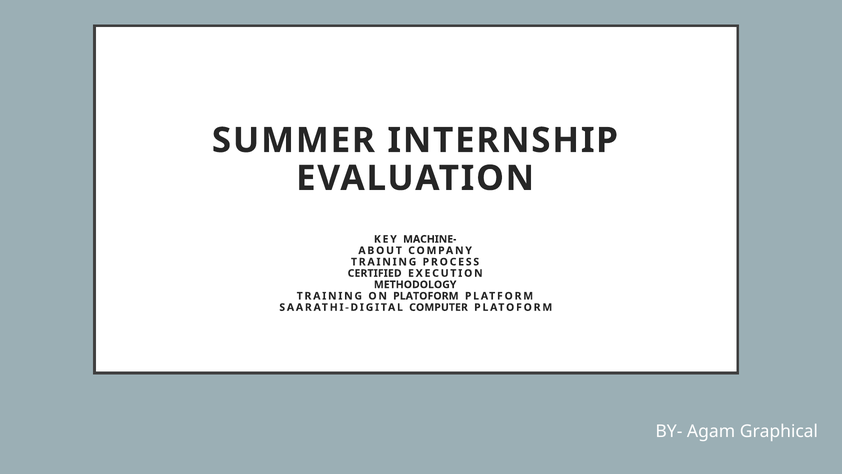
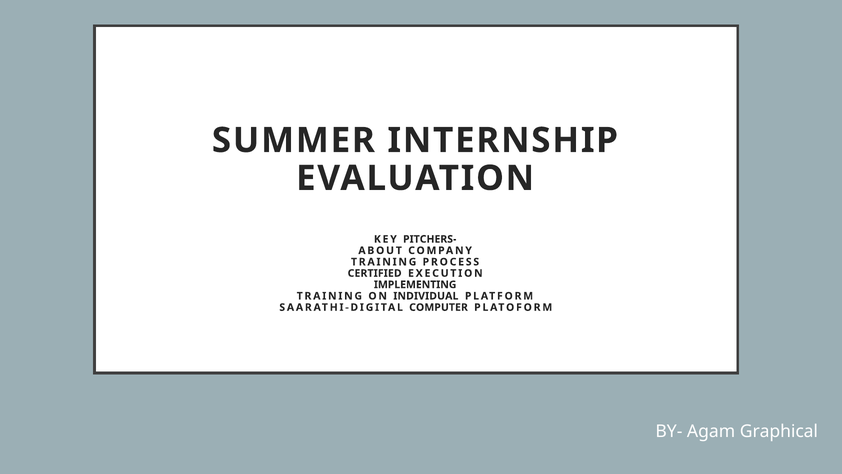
MACHINE-: MACHINE- -> PITCHERS- (430, 239)
METHODOLOGY: METHODOLOGY -> IMPLEMENTING (415, 284)
ON PLATOFORM: PLATOFORM -> INDIVIDUAL (426, 296)
